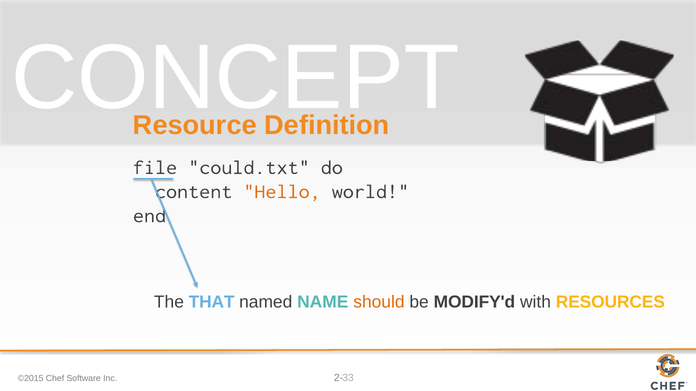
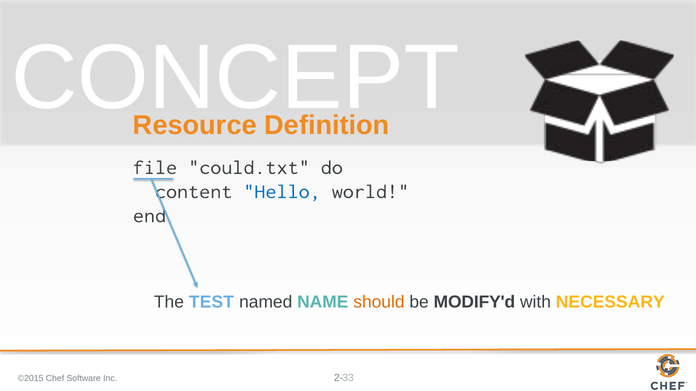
Hello colour: orange -> blue (282, 192)
THAT: THAT -> TEST (211, 302)
RESOURCES: RESOURCES -> NECESSARY (610, 302)
